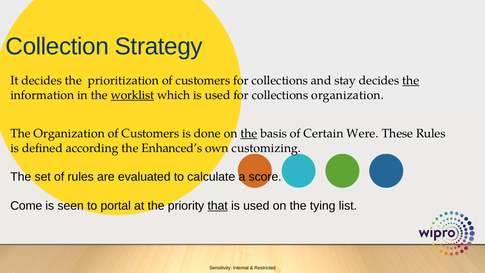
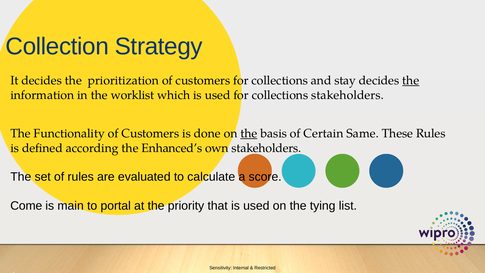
worklist underline: present -> none (132, 95)
collections organization: organization -> stakeholders (348, 95)
The Organization: Organization -> Functionality (69, 133)
Were: Were -> Same (363, 133)
own customizing: customizing -> stakeholders (266, 148)
seen: seen -> main (71, 206)
that underline: present -> none (218, 206)
